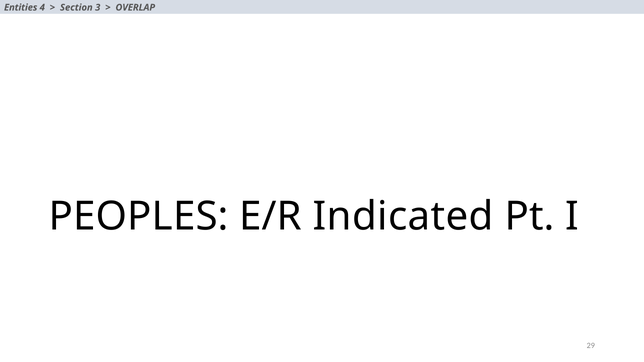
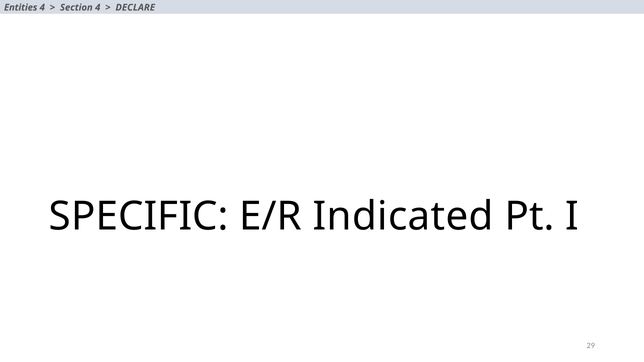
Section 3: 3 -> 4 (98, 7)
OVERLAP: OVERLAP -> DECLARE (135, 7)
PEOPLES: PEOPLES -> SPECIFIC (139, 217)
